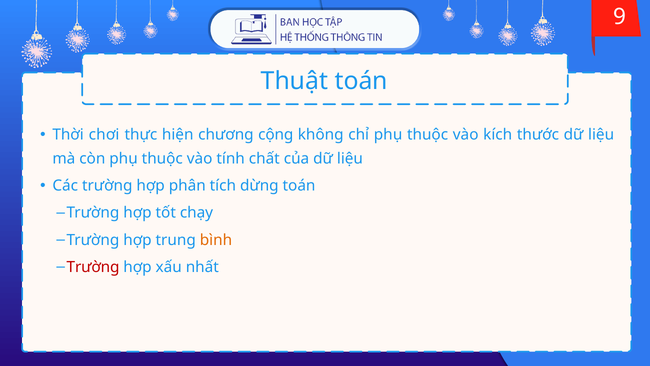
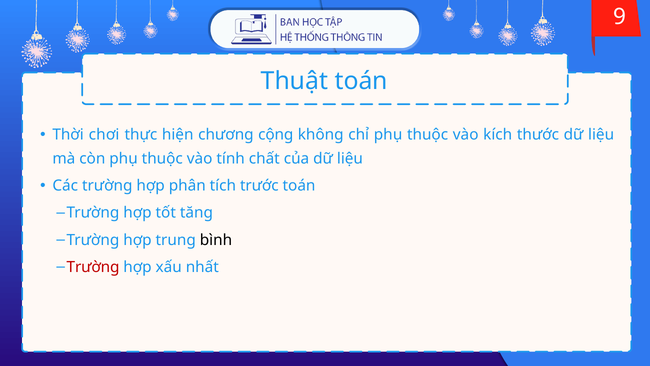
dừng: dừng -> trước (259, 186)
chạy: chạy -> tăng (196, 213)
bình colour: orange -> black (216, 240)
